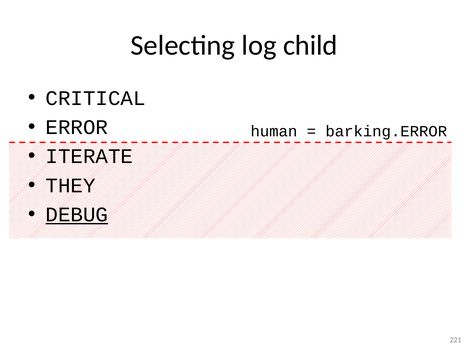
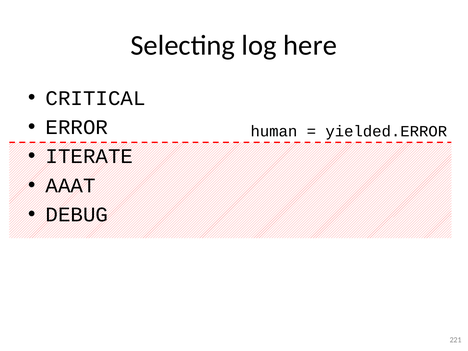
child: child -> here (310, 45)
barking.ERROR: barking.ERROR -> yielded.ERROR (386, 131)
THEY: THEY -> AAAT (71, 186)
DEBUG underline: present -> none (77, 215)
